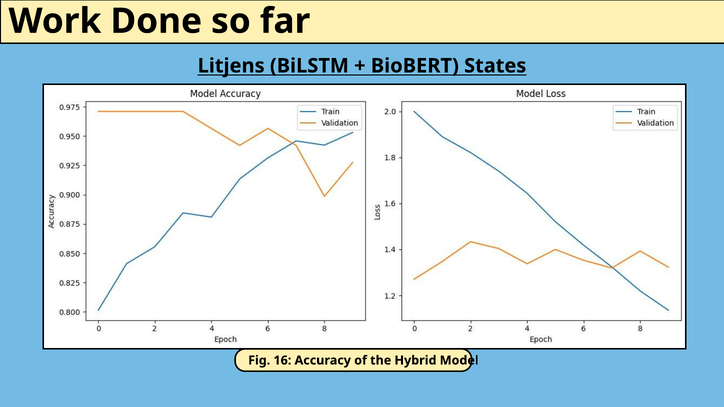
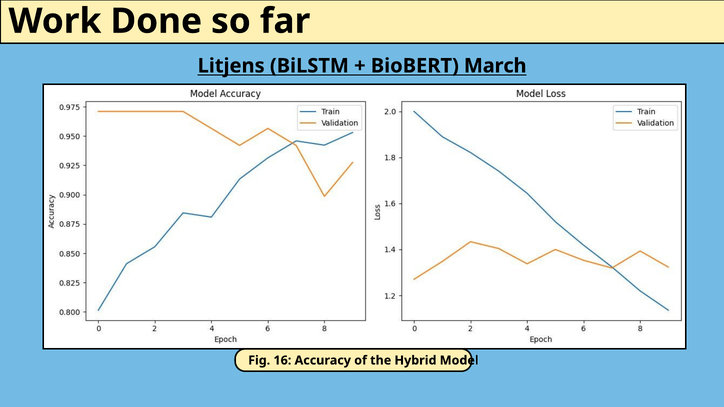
States: States -> March (495, 66)
